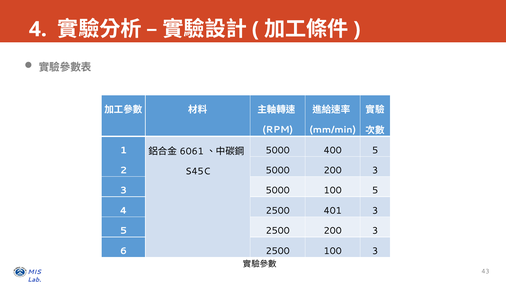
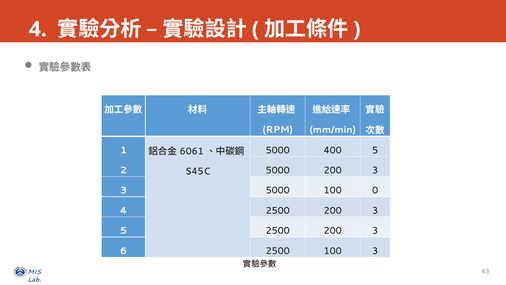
100 5: 5 -> 0 (375, 190)
4 2500 401: 401 -> 200 (333, 210)
